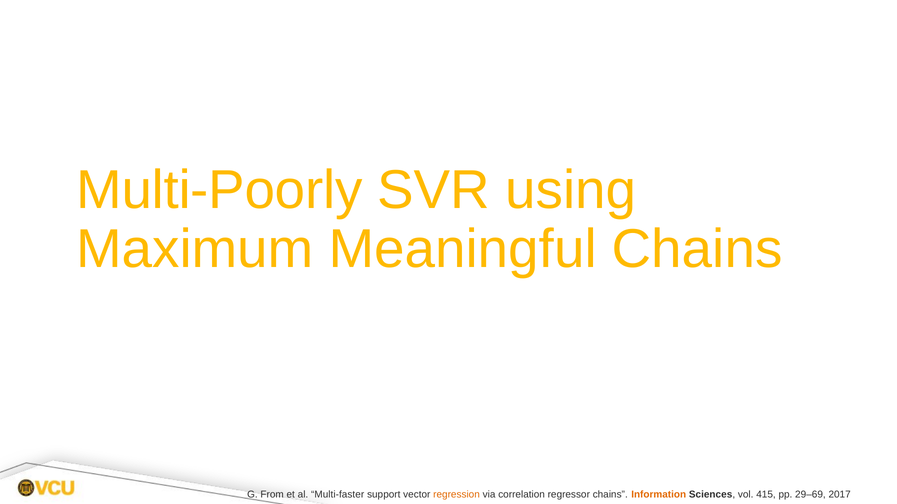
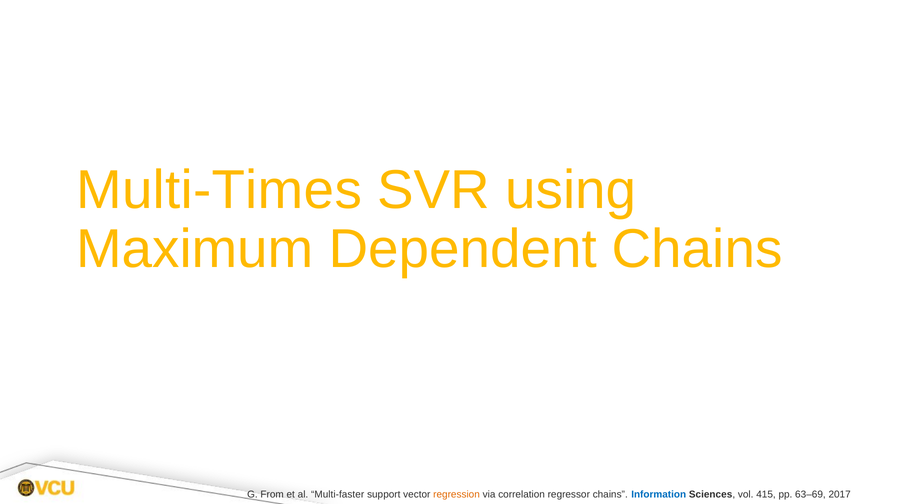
Multi-Poorly: Multi-Poorly -> Multi-Times (219, 190)
Meaningful: Meaningful -> Dependent (463, 250)
Information colour: orange -> blue (659, 495)
29–69: 29–69 -> 63–69 (810, 495)
